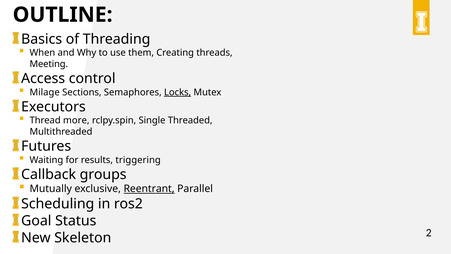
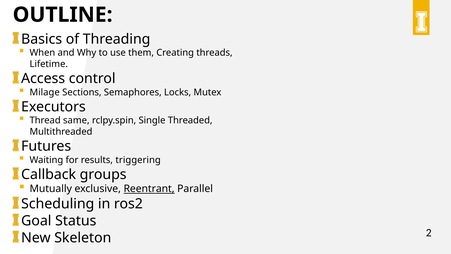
Meeting: Meeting -> Lifetime (49, 64)
Locks underline: present -> none (178, 92)
more: more -> same (76, 120)
